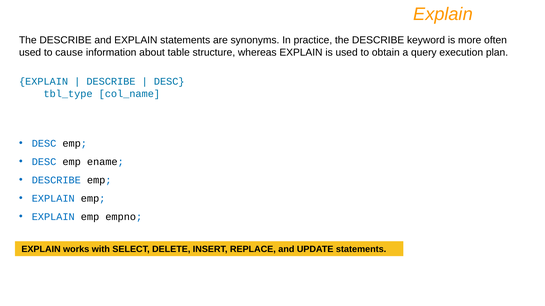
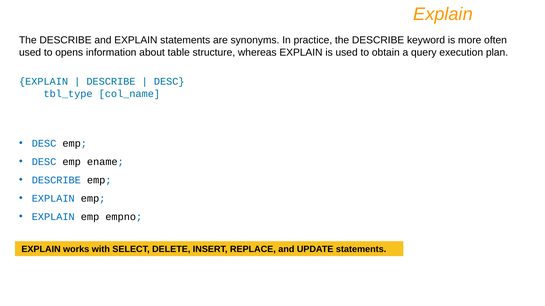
cause: cause -> opens (69, 53)
